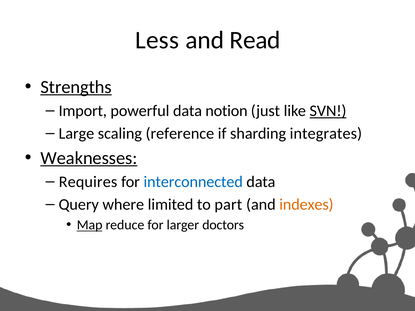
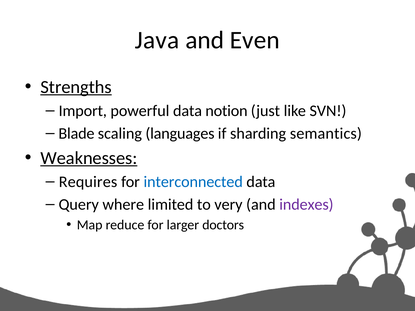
Less: Less -> Java (157, 40)
Read: Read -> Even (255, 40)
SVN underline: present -> none (328, 111)
Large: Large -> Blade (76, 134)
reference: reference -> languages (180, 134)
integrates: integrates -> semantics (326, 134)
part: part -> very (228, 205)
indexes colour: orange -> purple (306, 205)
Map underline: present -> none (90, 225)
